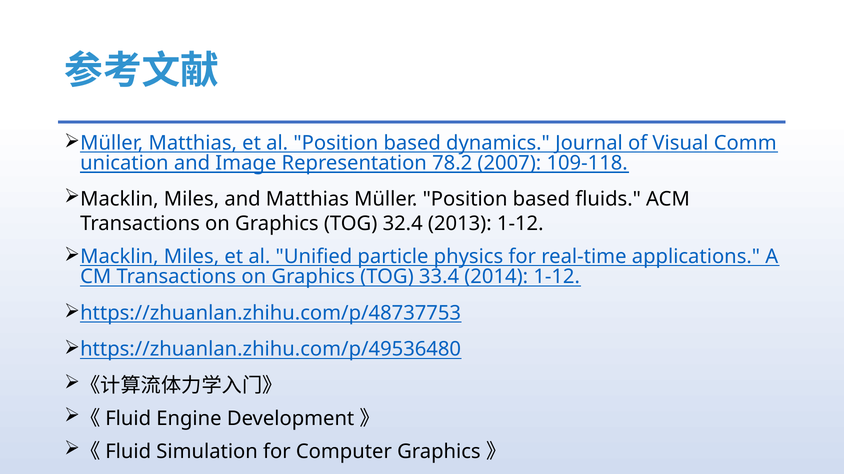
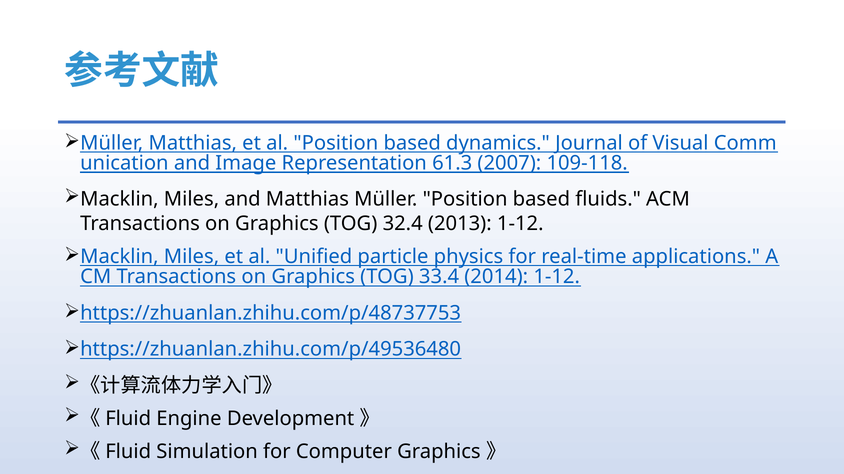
78.2: 78.2 -> 61.3 (452, 163)
